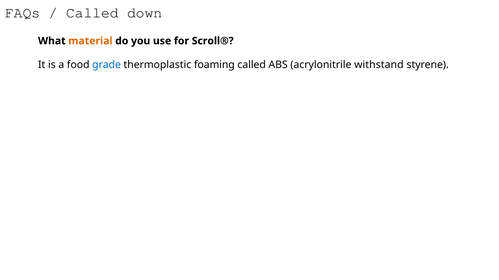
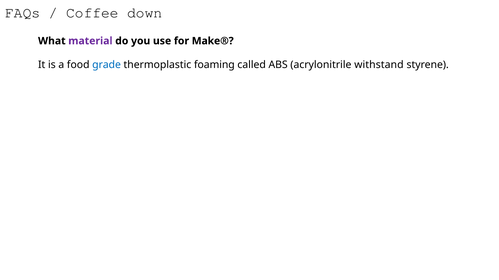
Called: Called -> Coffee (92, 13)
material colour: orange -> purple (90, 41)
Scroll®: Scroll® -> Make® (213, 41)
